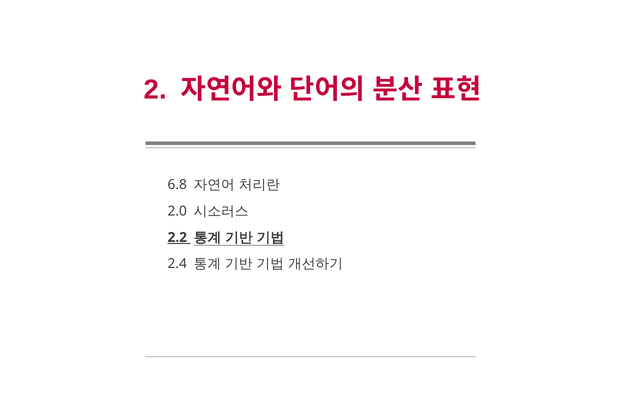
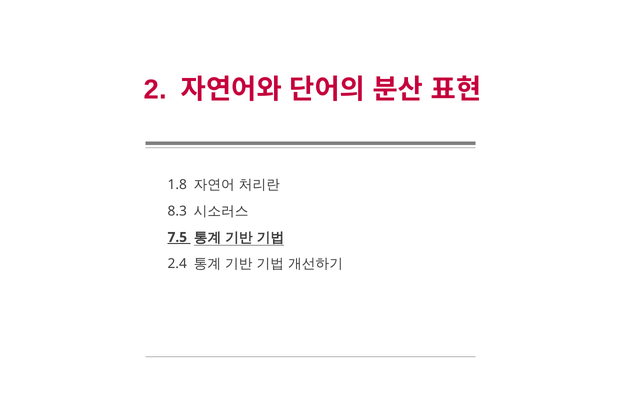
6.8: 6.8 -> 1.8 (177, 185)
2.0: 2.0 -> 8.3 (177, 211)
2.2: 2.2 -> 7.5 (177, 237)
